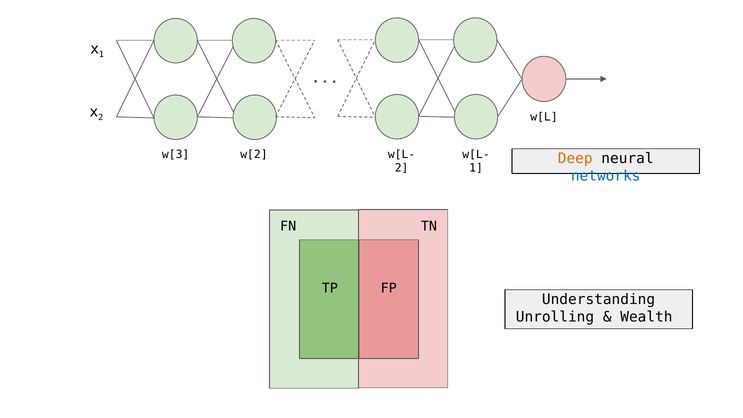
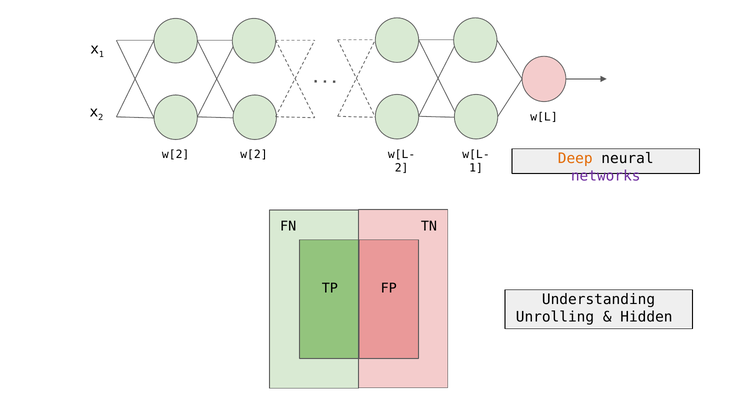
w[3: w[3 -> w[2 (176, 155)
networks colour: blue -> purple (606, 176)
Wealth: Wealth -> Hidden (646, 317)
